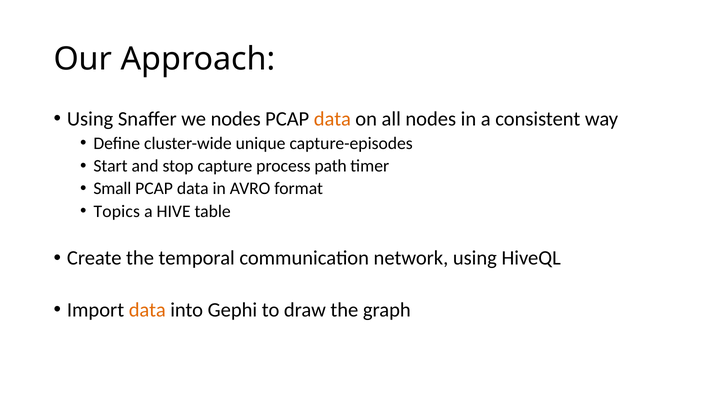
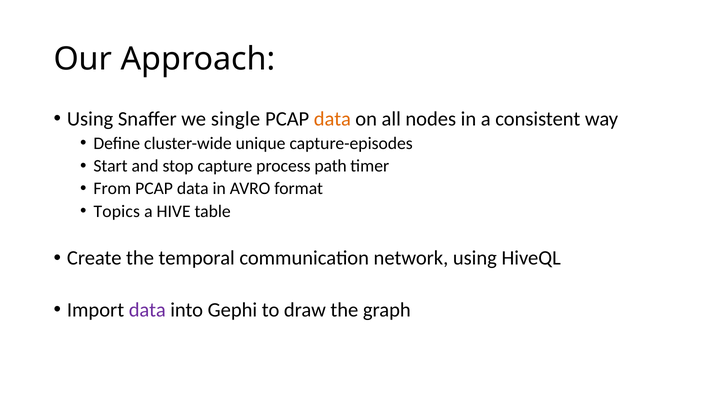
we nodes: nodes -> single (236, 119)
Small: Small -> From (112, 189)
data colour: orange -> purple (147, 310)
